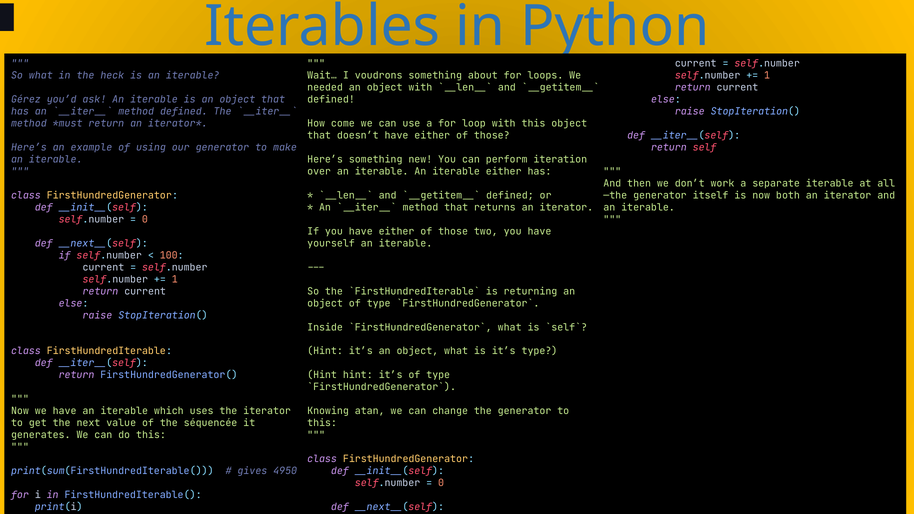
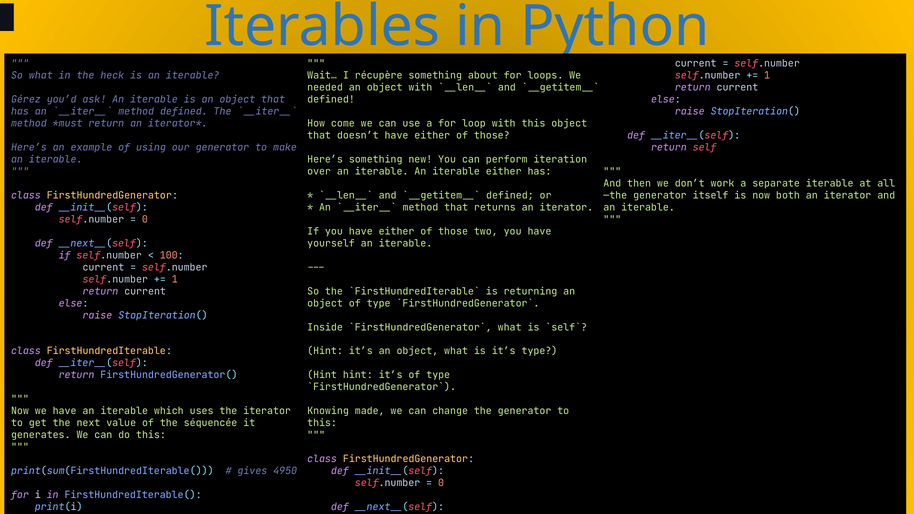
voudrons: voudrons -> récupère (379, 76)
atan: atan -> made (370, 411)
